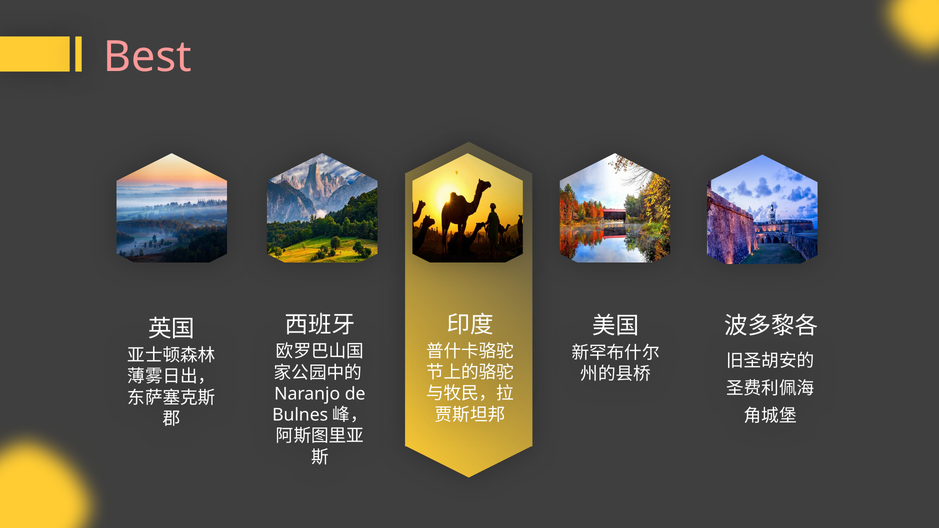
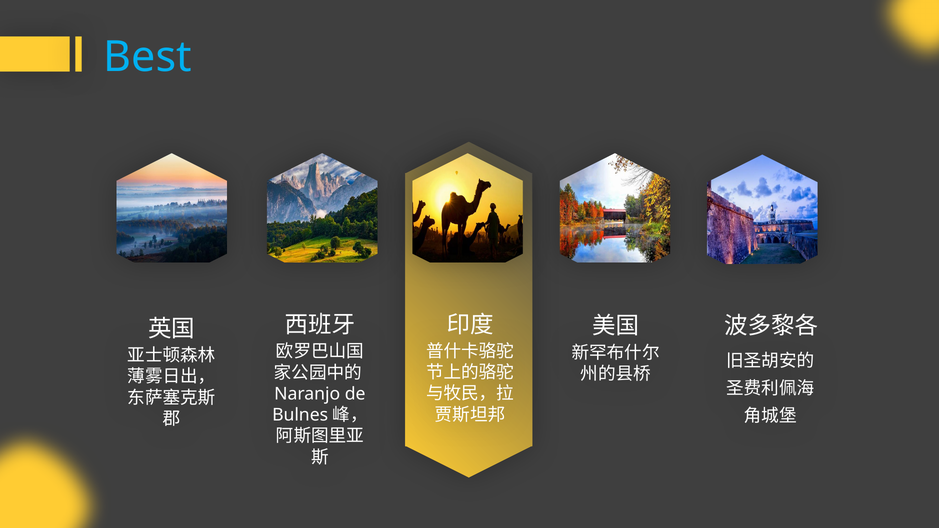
Best colour: pink -> light blue (148, 57)
